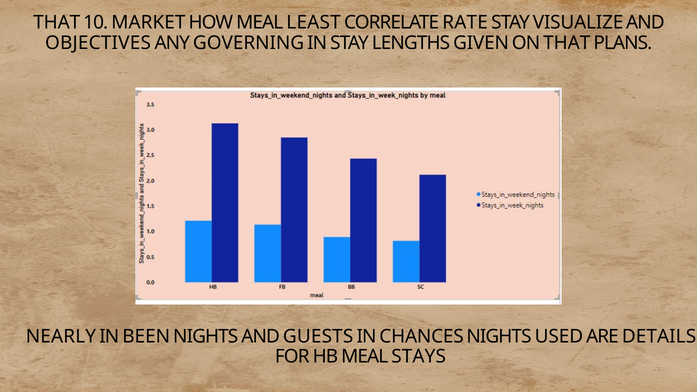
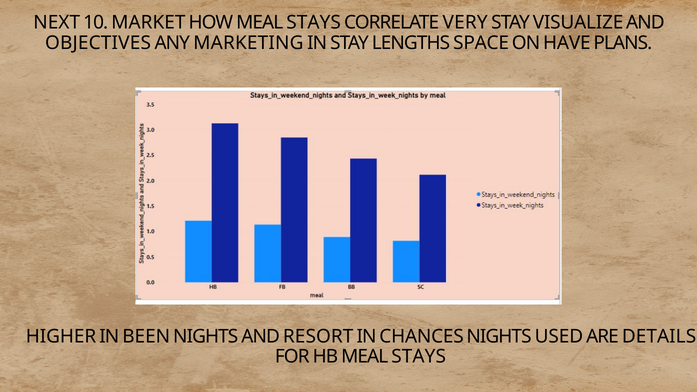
THAT: THAT -> NEXT (57, 23)
HOW MEAL LEAST: LEAST -> STAYS (314, 23)
RATE: RATE -> VERY (465, 23)
GOVERNING: GOVERNING -> MARKETING (248, 43)
GIVEN: GIVEN -> SPACE (481, 43)
ON THAT: THAT -> HAVE (567, 43)
NEARLY: NEARLY -> HIGHER (61, 336)
GUESTS: GUESTS -> RESORT (318, 336)
